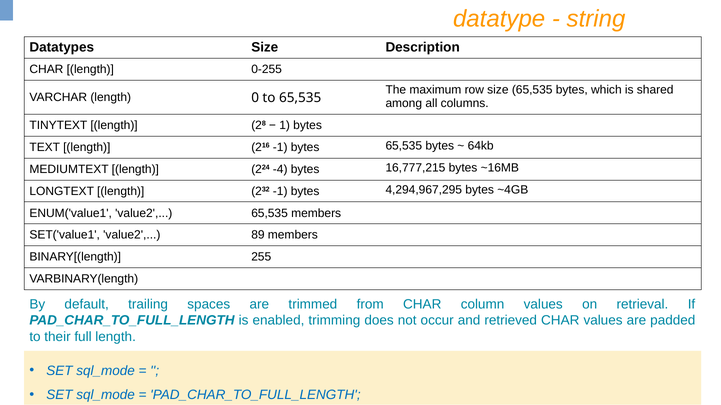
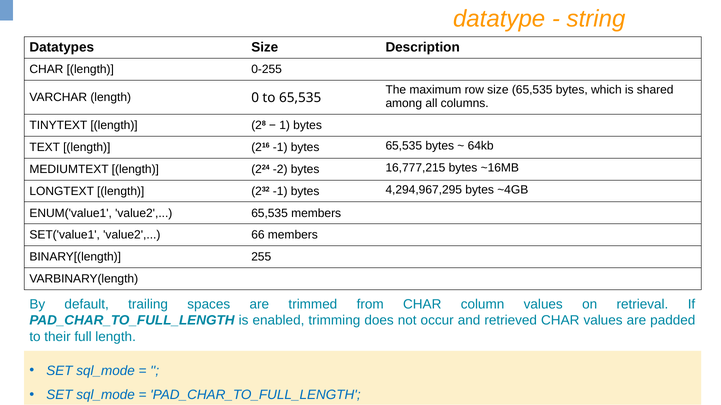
-4: -4 -> -2 (280, 170)
89: 89 -> 66 (258, 235)
